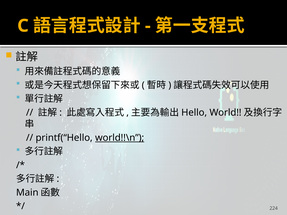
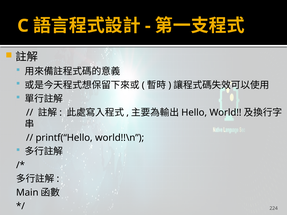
world!!\n underline: present -> none (120, 138)
